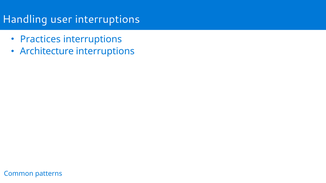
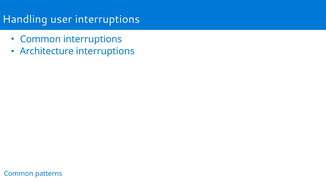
Practices: Practices -> Common (40, 39)
